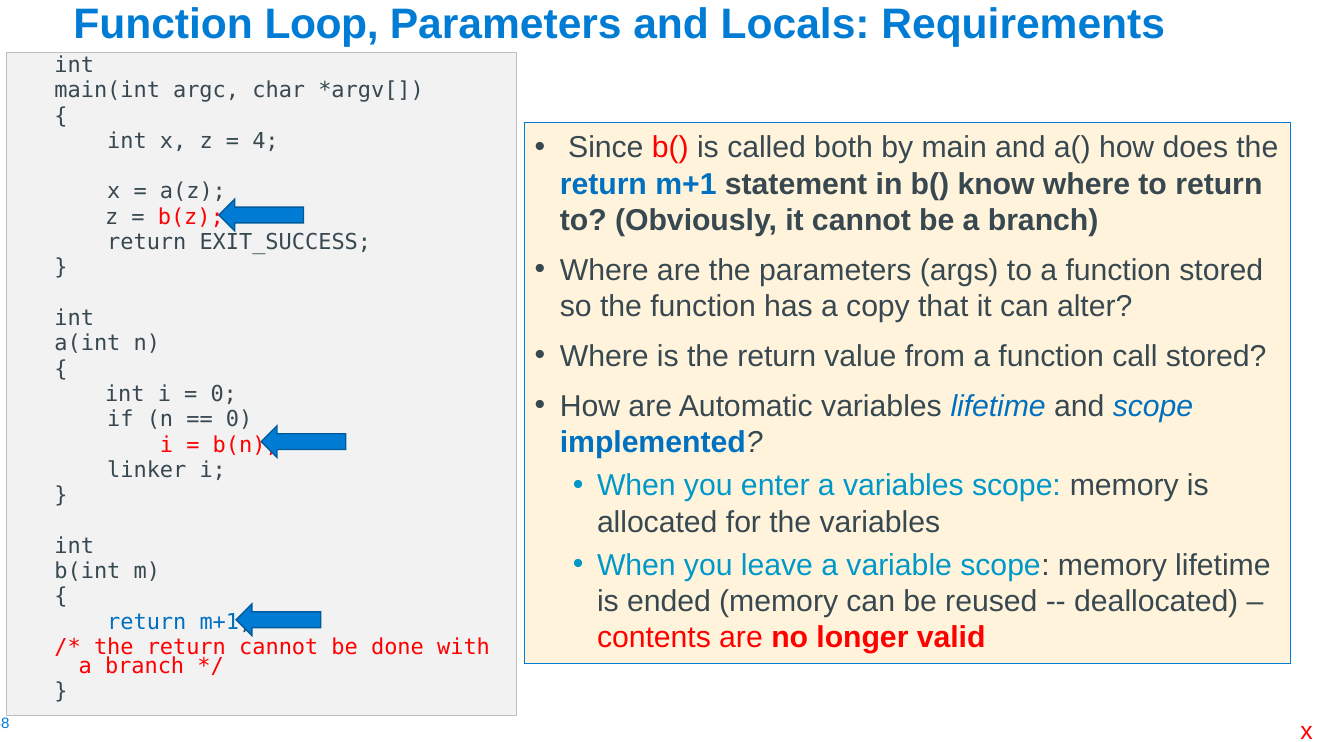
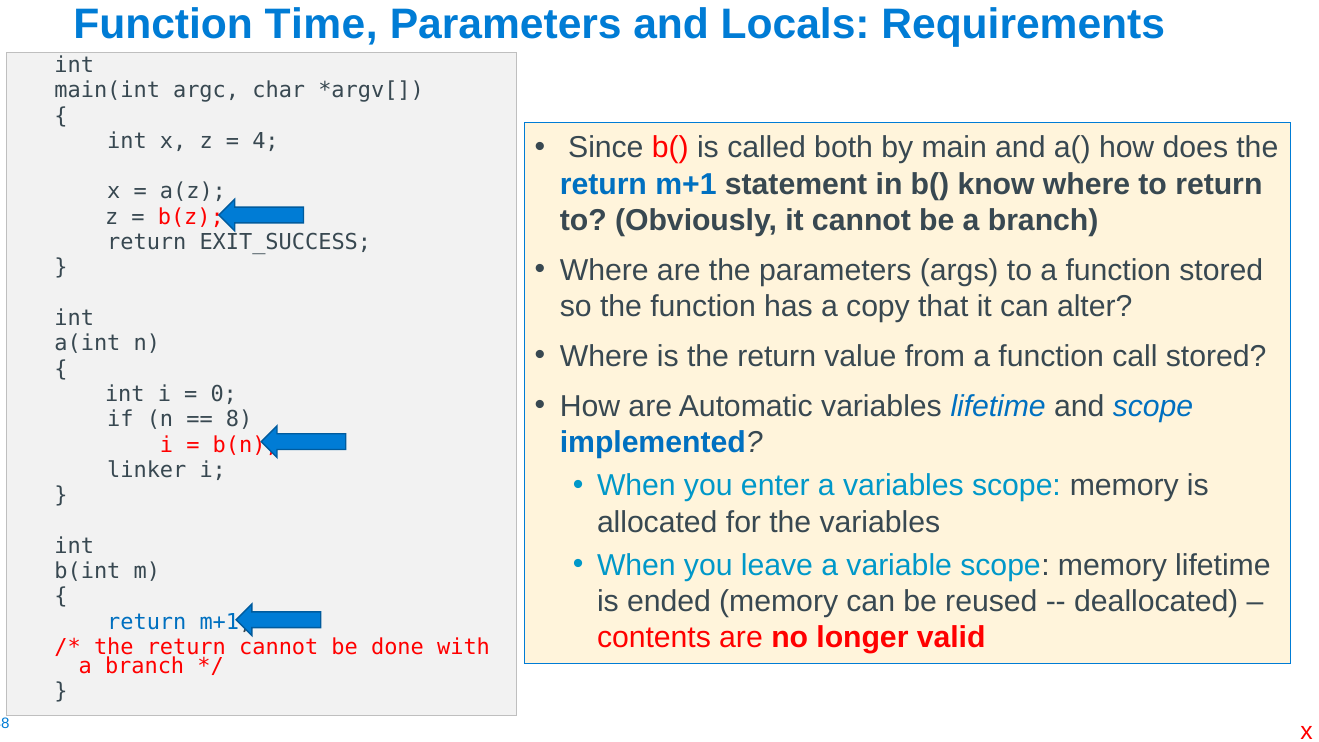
Loop: Loop -> Time (321, 24)
0: 0 -> 8 (239, 419)
